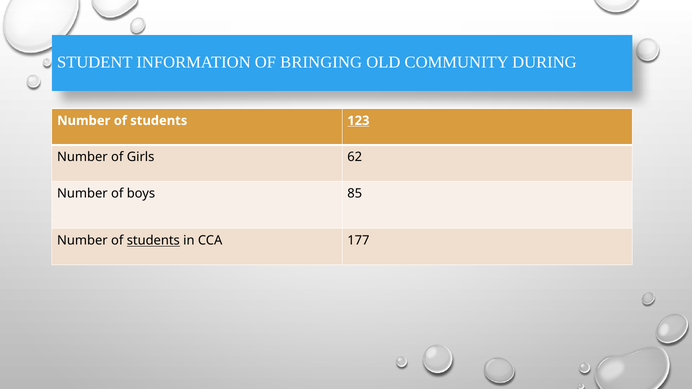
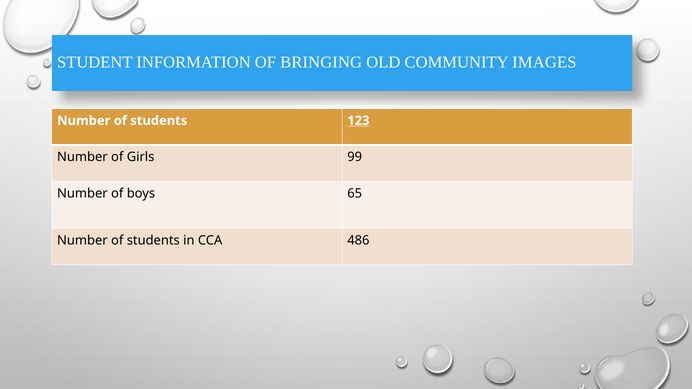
DURING: DURING -> IMAGES (544, 63)
62: 62 -> 99 (355, 157)
85: 85 -> 65 (355, 194)
students underline: present -> none (153, 241)
177: 177 -> 486 (358, 241)
